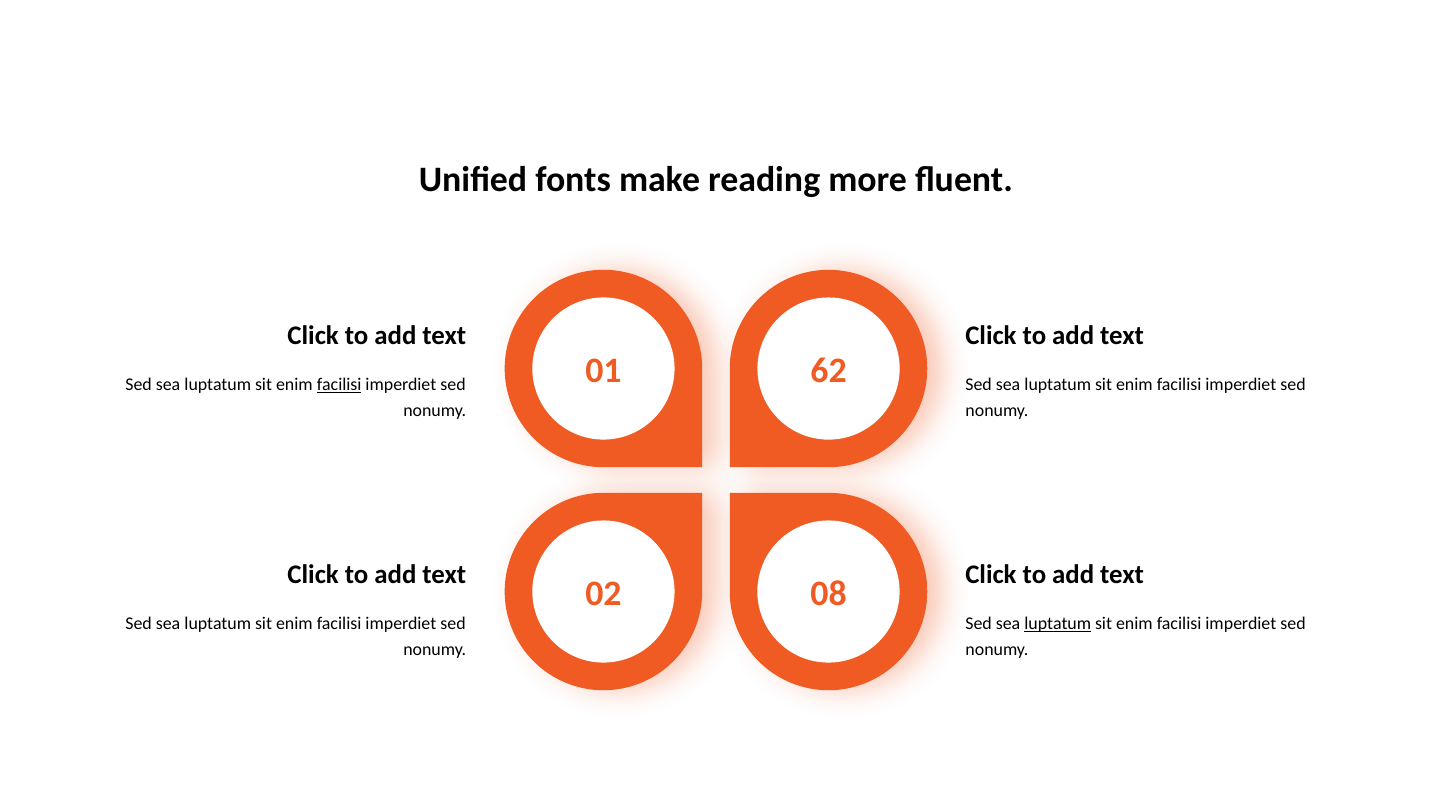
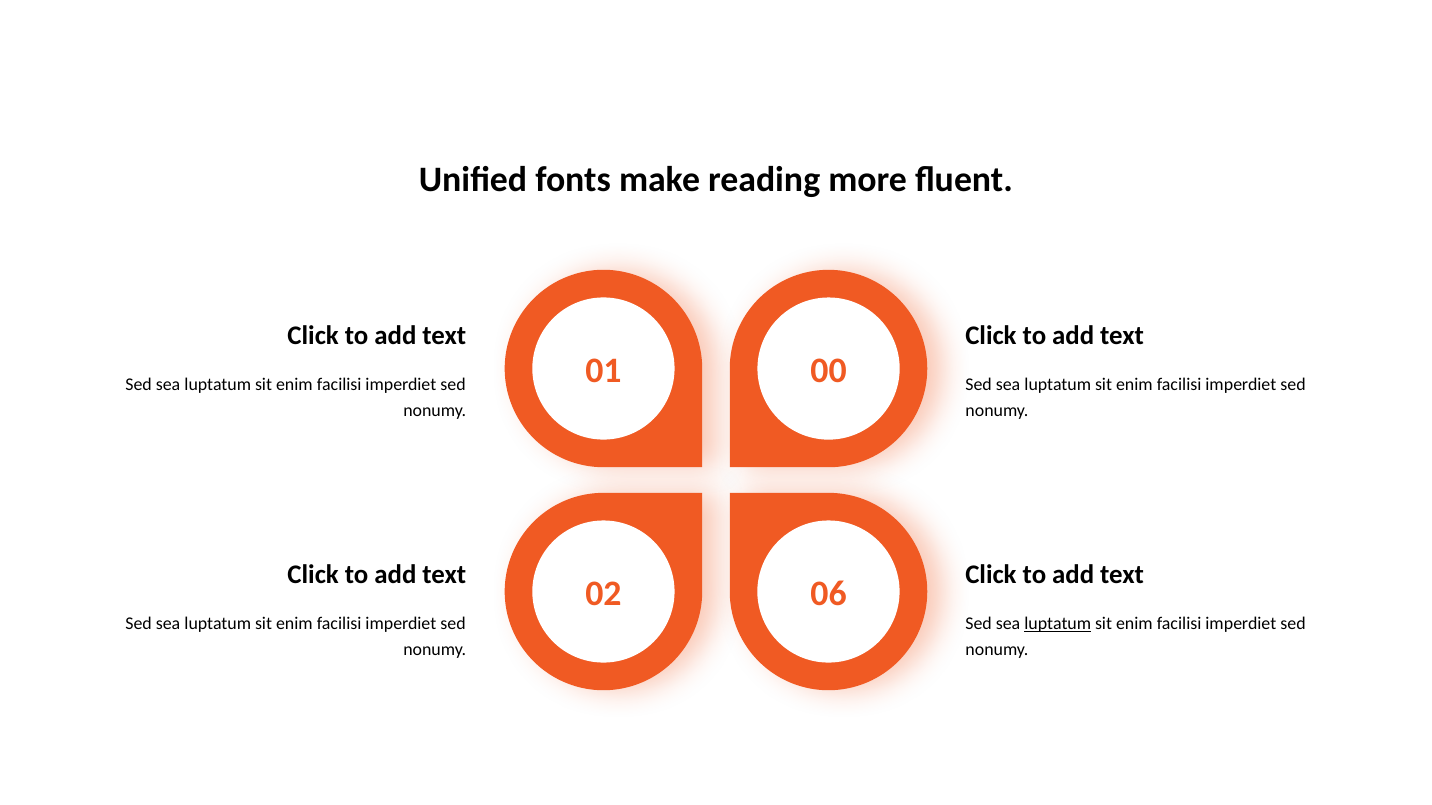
62: 62 -> 00 (829, 371)
facilisi underline: present -> none (339, 385)
08: 08 -> 06 (829, 594)
